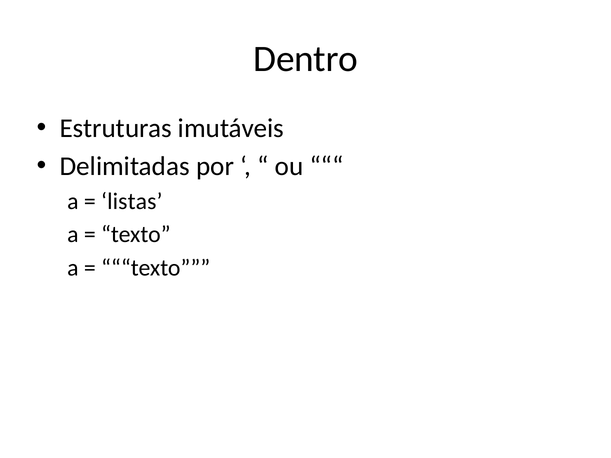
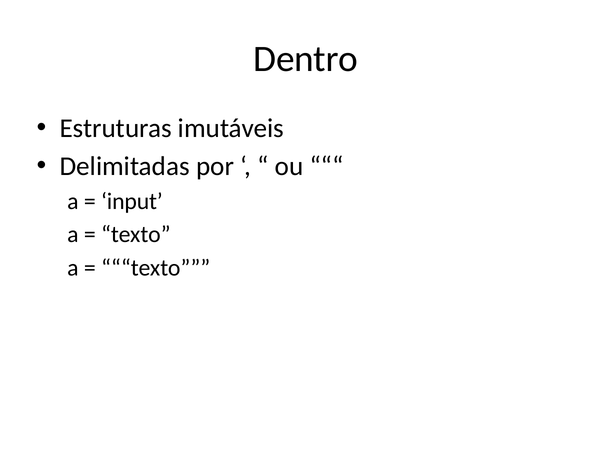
listas: listas -> input (132, 201)
